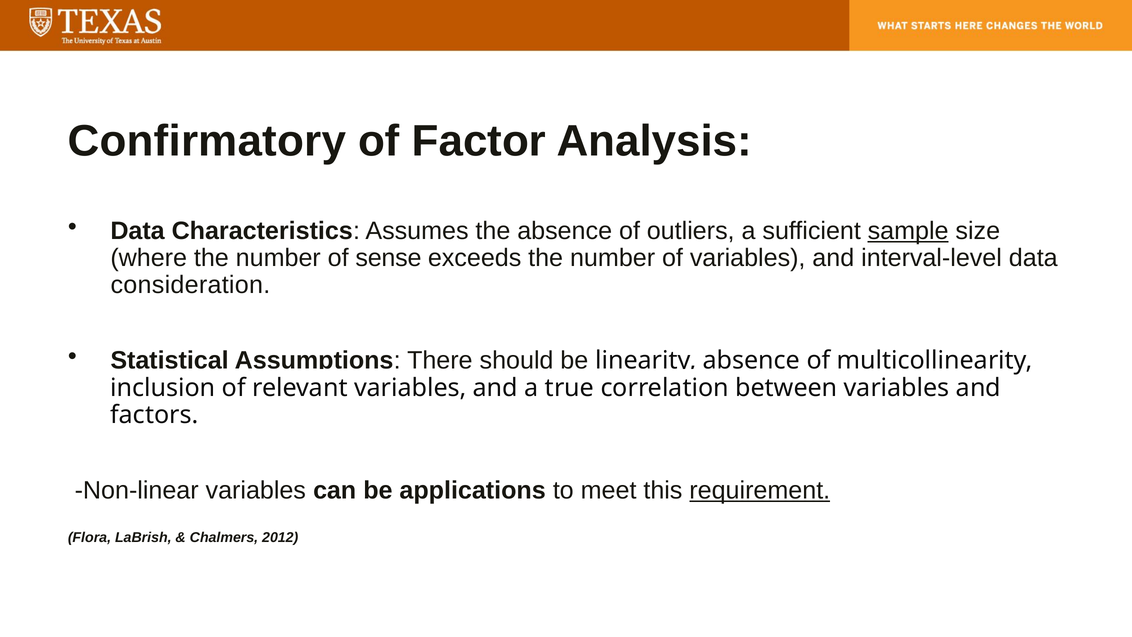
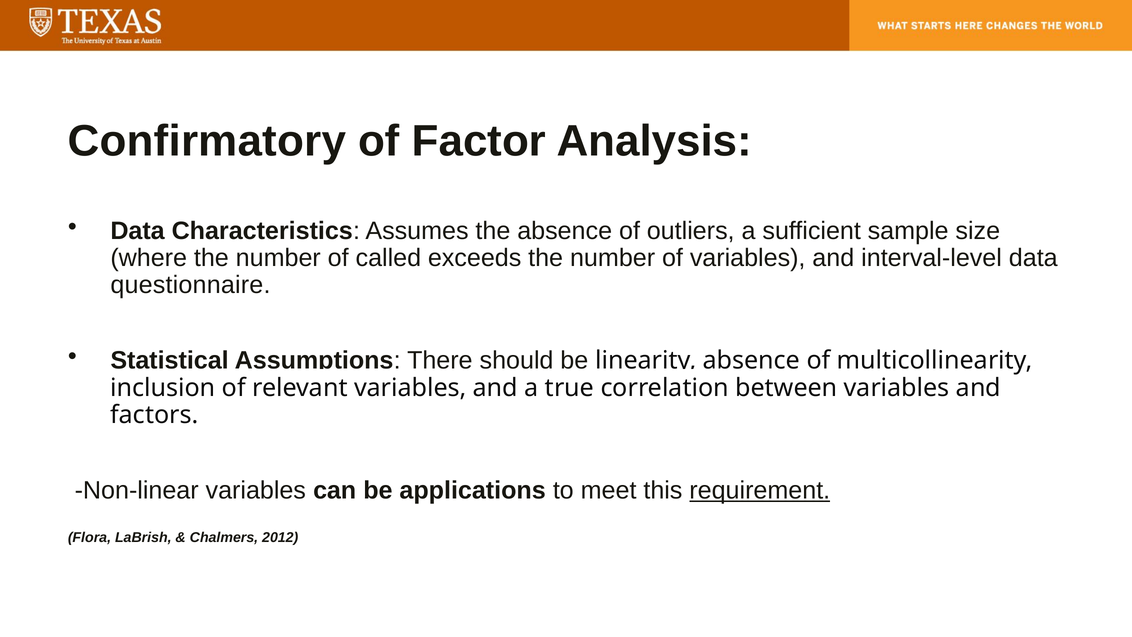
sample underline: present -> none (908, 231)
sense: sense -> called (388, 258)
consideration: consideration -> questionnaire (190, 285)
